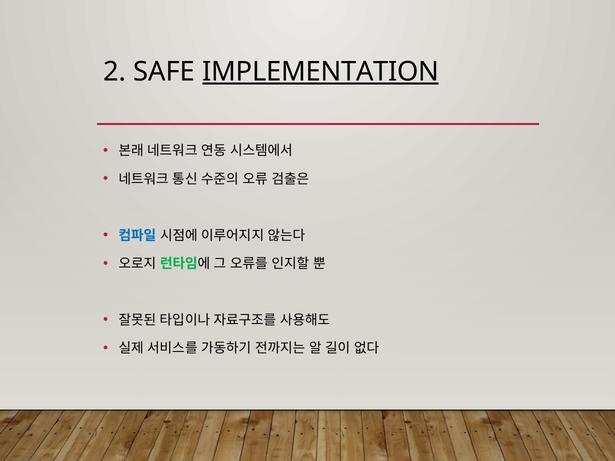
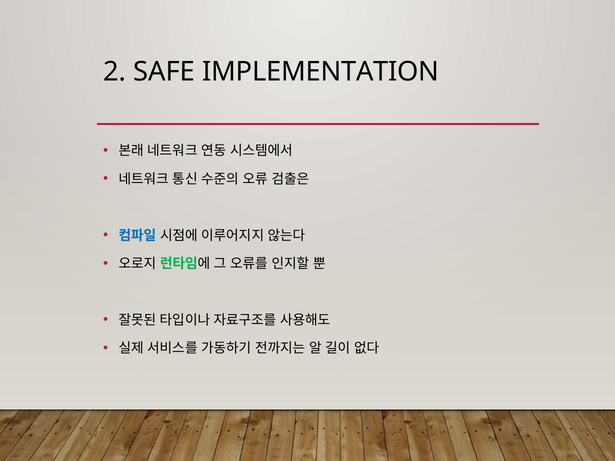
IMPLEMENTATION underline: present -> none (321, 72)
